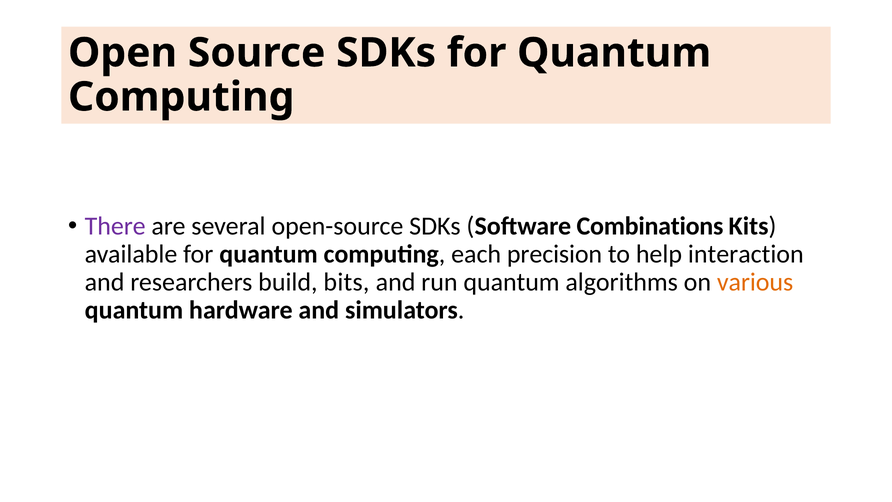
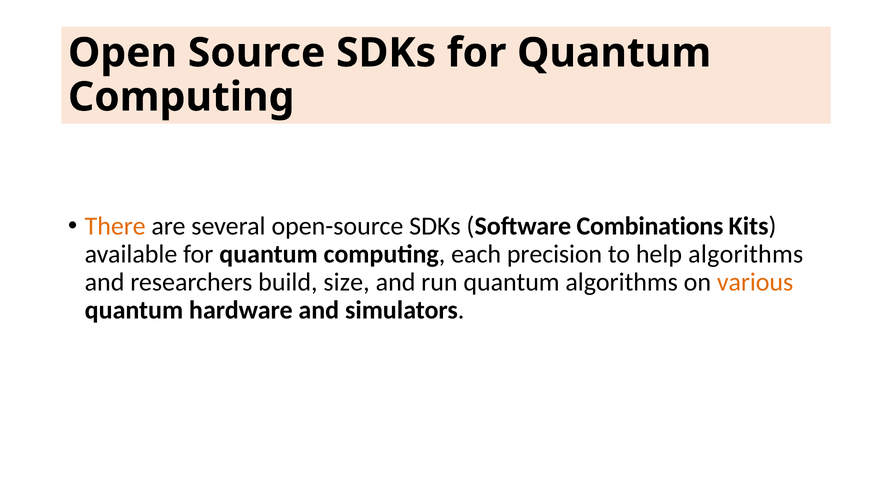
There colour: purple -> orange (115, 226)
help interaction: interaction -> algorithms (746, 254)
bits: bits -> size (347, 282)
